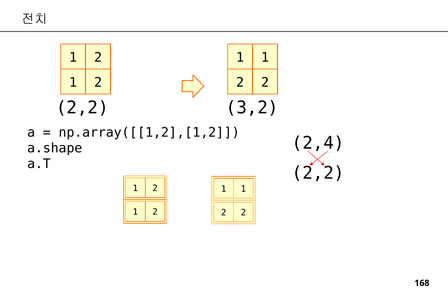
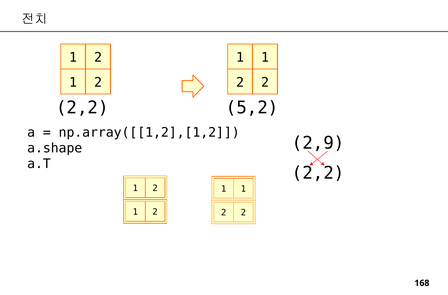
3,2: 3,2 -> 5,2 (252, 107)
2,4: 2,4 -> 2,9 (318, 143)
